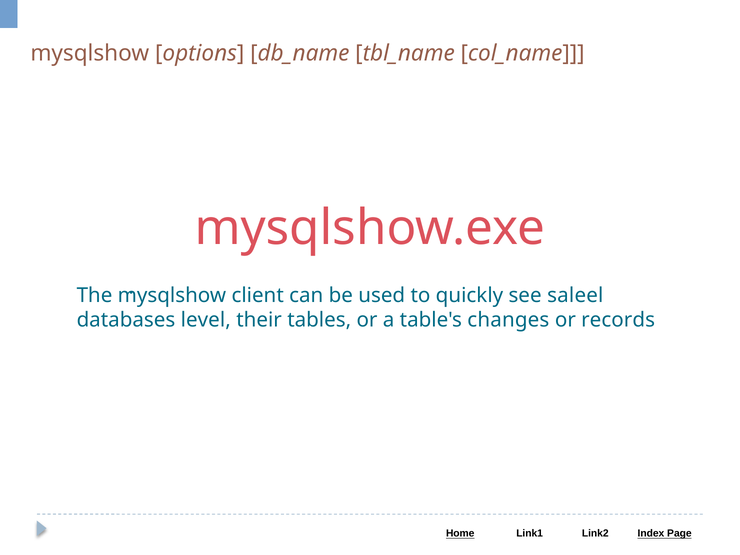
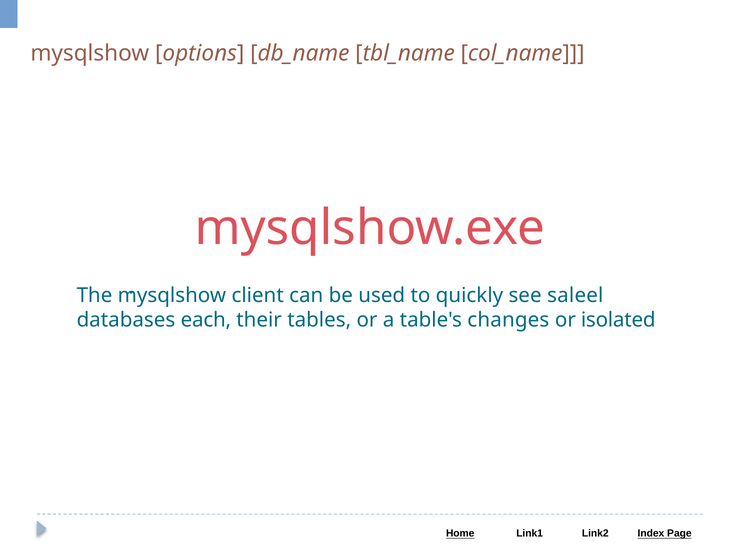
level: level -> each (206, 320)
records: records -> isolated (618, 320)
